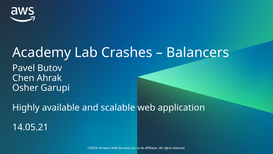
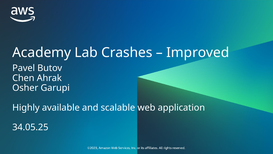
Balancers: Balancers -> Improved (198, 53)
14.05.21: 14.05.21 -> 34.05.25 (30, 127)
